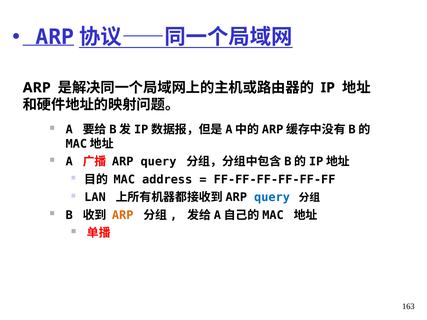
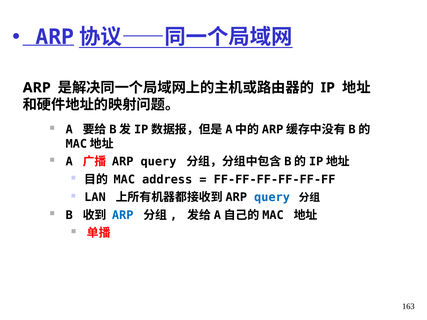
ARP colour: orange -> blue (123, 215)
